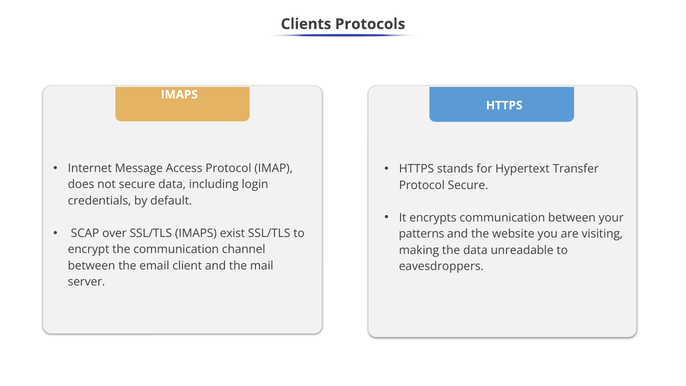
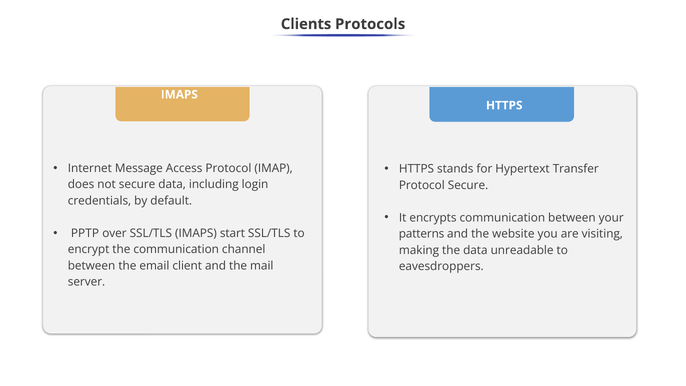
SCAP: SCAP -> PPTP (85, 233)
exist: exist -> start (232, 233)
